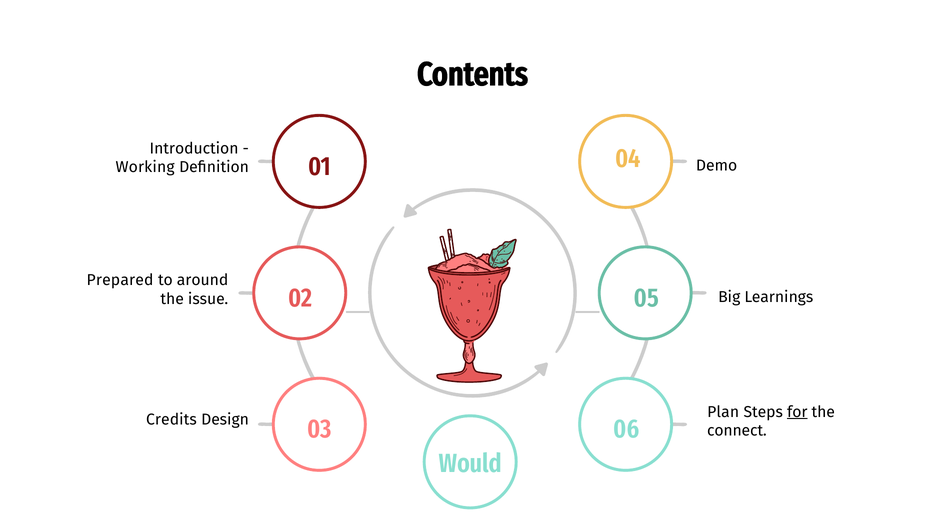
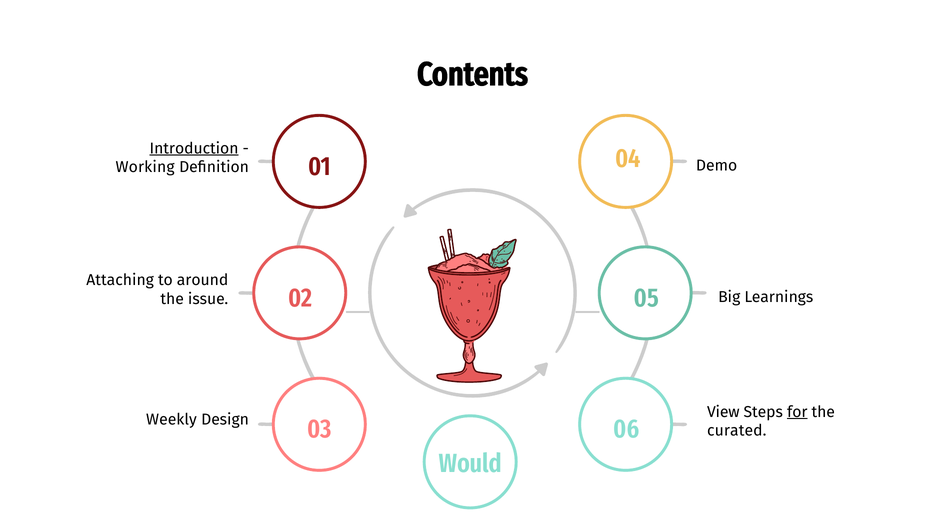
Introduction underline: none -> present (194, 148)
Prepared: Prepared -> Attaching (120, 280)
Plan: Plan -> View (723, 411)
Credits: Credits -> Weekly (171, 419)
connect: connect -> curated (737, 430)
